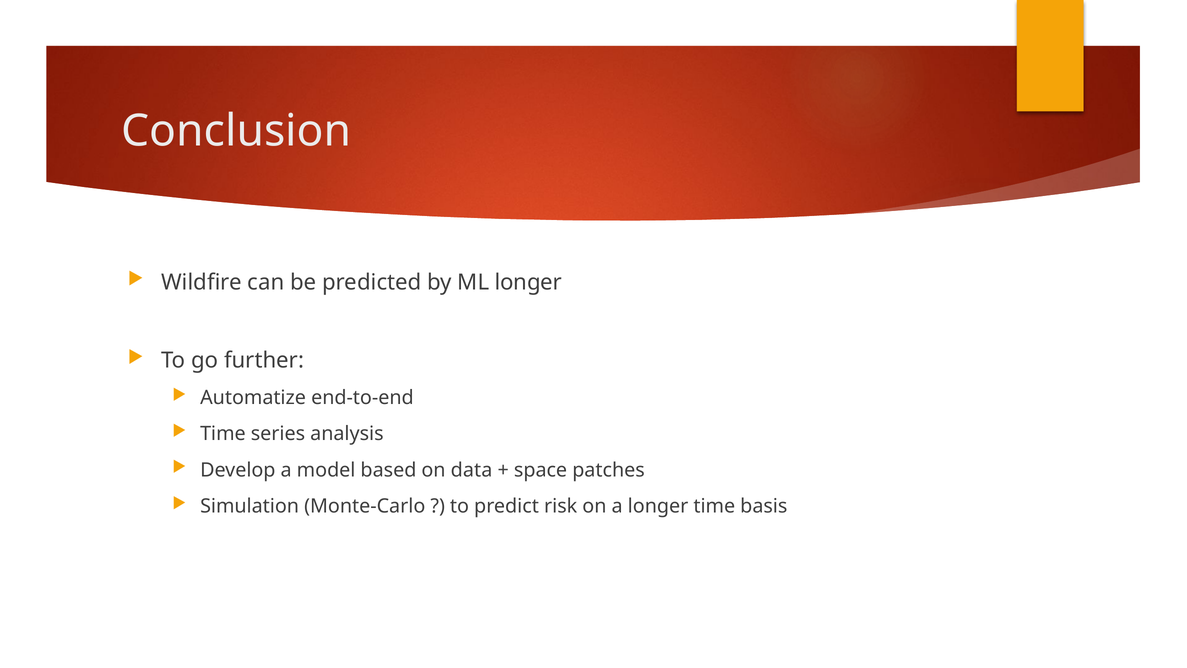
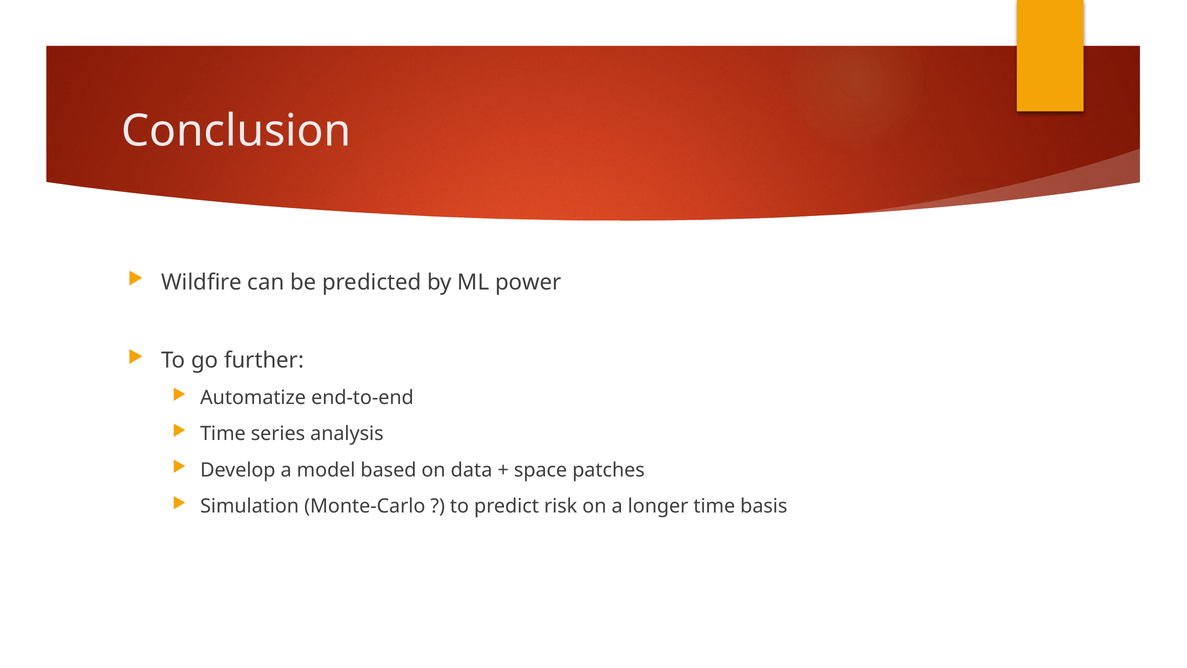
ML longer: longer -> power (528, 282)
